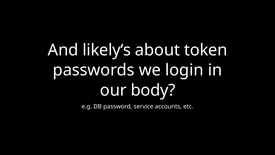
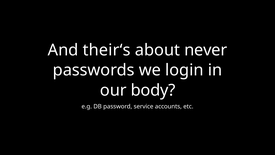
likely‘s: likely‘s -> their‘s (107, 50)
token: token -> never (206, 50)
